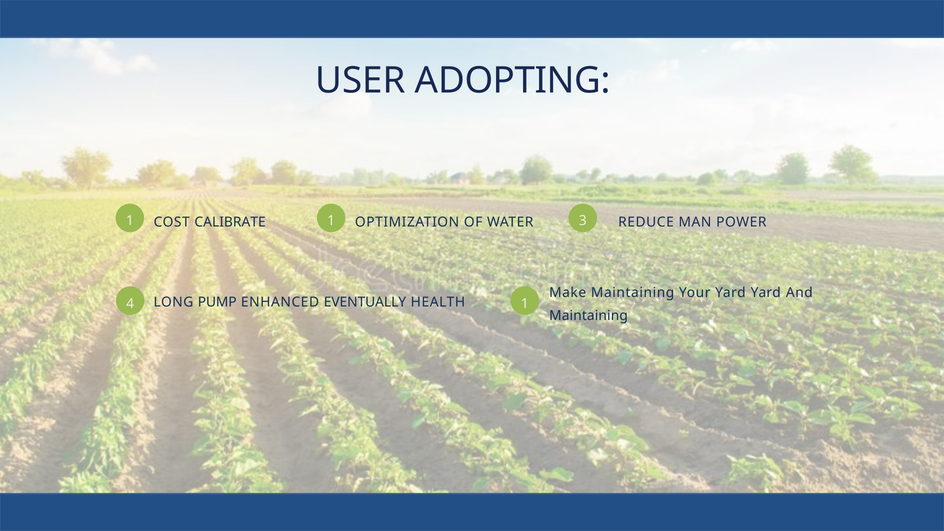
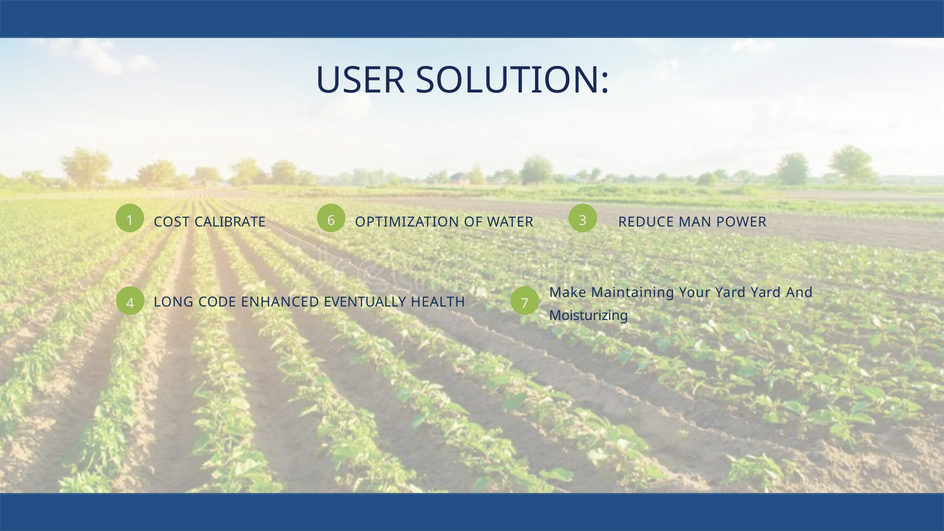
ADOPTING: ADOPTING -> SOLUTION (513, 81)
1 1: 1 -> 6 (331, 221)
PUMP: PUMP -> CODE (217, 302)
4 1: 1 -> 7 (525, 304)
Maintaining: Maintaining -> Moisturizing (589, 316)
